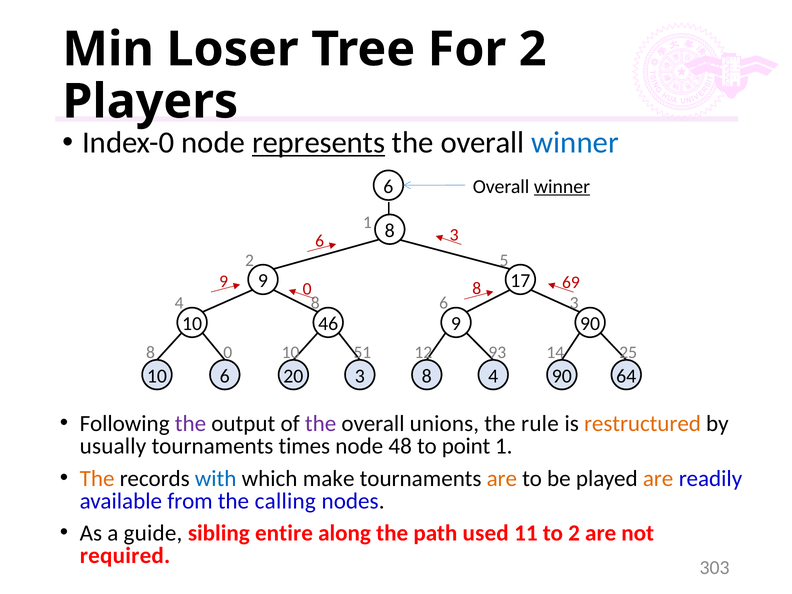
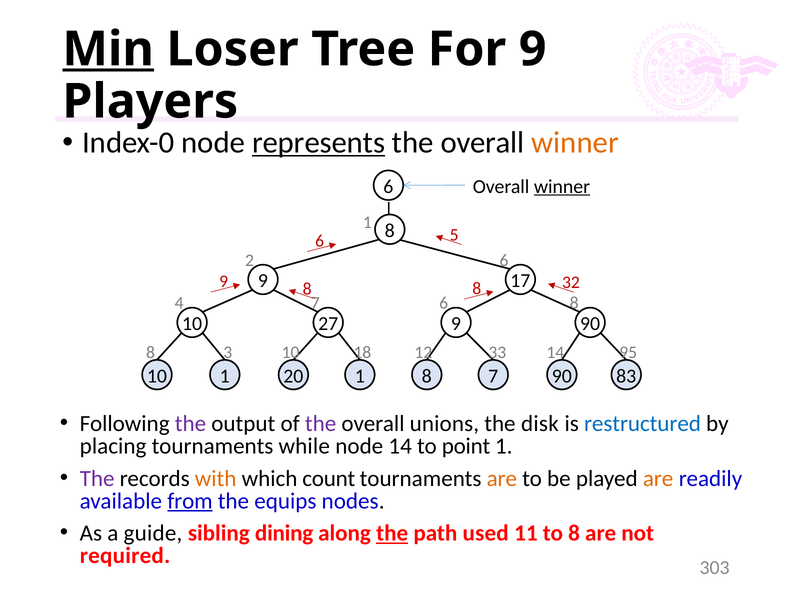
Min underline: none -> present (108, 49)
For 2: 2 -> 9 (533, 49)
winner colour: blue -> orange (575, 143)
3: 3 -> 5 (454, 235)
2 5: 5 -> 6 (504, 260)
9 0: 0 -> 8 (307, 289)
69: 69 -> 32 (571, 282)
4 8: 8 -> 7 (315, 303)
3: 3 -> 8 (574, 303)
46: 46 -> 27 (328, 324)
8 0: 0 -> 3 (228, 352)
51: 51 -> 18 (362, 352)
93: 93 -> 33 (497, 352)
25: 25 -> 95 (628, 352)
10 6: 6 -> 1 (225, 376)
20 3: 3 -> 1 (360, 376)
8 4: 4 -> 7 (493, 376)
64: 64 -> 83 (626, 376)
rule: rule -> disk (540, 424)
restructured colour: orange -> blue (642, 424)
usually: usually -> placing (113, 446)
times: times -> while (304, 446)
node 48: 48 -> 14 (400, 446)
The colour: orange -> purple (97, 478)
with colour: blue -> orange (216, 478)
make: make -> count (329, 478)
from underline: none -> present (190, 501)
calling: calling -> equips (285, 501)
entire: entire -> dining (284, 533)
the underline: none -> present (392, 533)
to 2: 2 -> 8 (574, 533)
